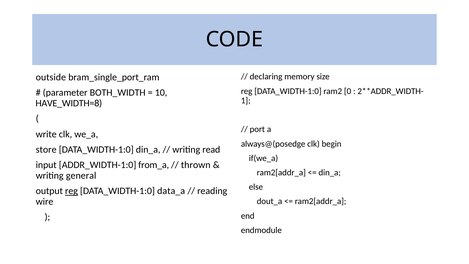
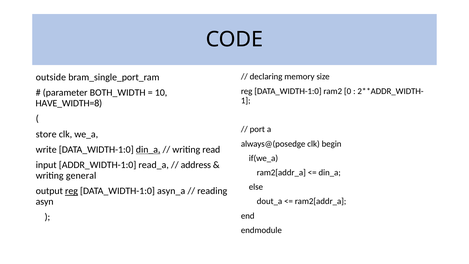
write: write -> store (46, 134)
store: store -> write (46, 150)
din_a underline: none -> present (148, 150)
from_a: from_a -> read_a (154, 165)
thrown: thrown -> address (196, 165)
data_a: data_a -> asyn_a (171, 191)
wire: wire -> asyn (45, 202)
